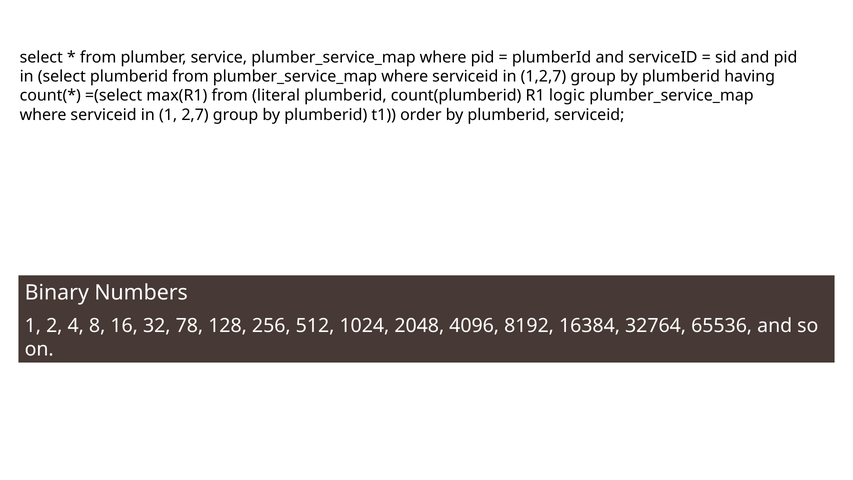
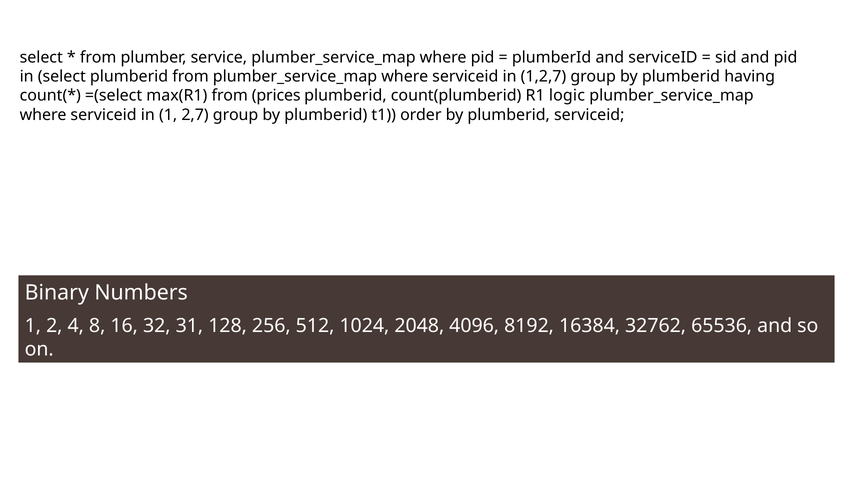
literal: literal -> prices (276, 96)
78: 78 -> 31 (189, 325)
32764: 32764 -> 32762 (656, 325)
